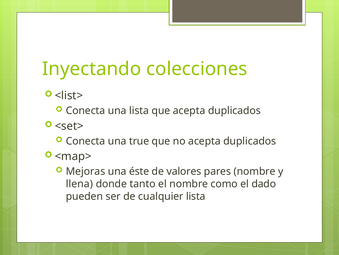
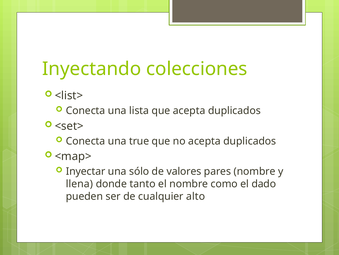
Mejoras: Mejoras -> Inyectar (86, 171)
éste: éste -> sólo (139, 171)
cualquier lista: lista -> alto (196, 196)
